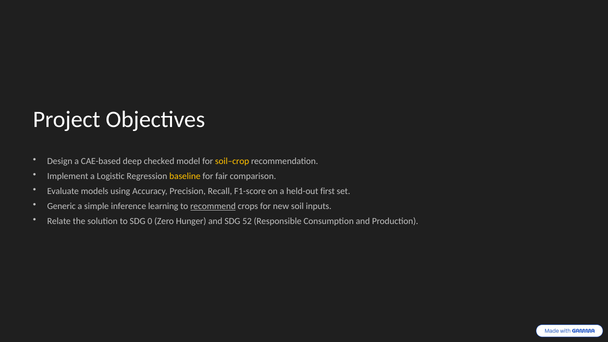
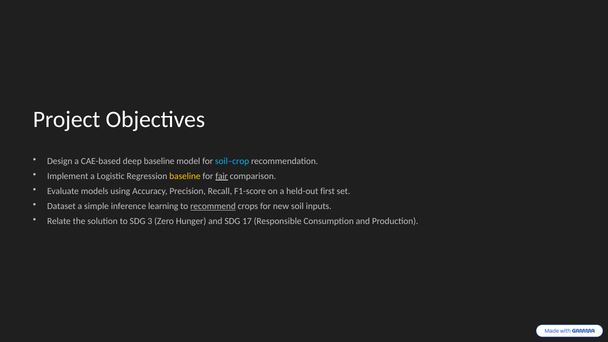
deep checked: checked -> baseline (159, 161)
soil–crop colour: yellow -> light blue (232, 161)
fair underline: none -> present (222, 176)
Generic: Generic -> Dataset (61, 206)
0: 0 -> 3 (150, 221)
52: 52 -> 17 (247, 221)
